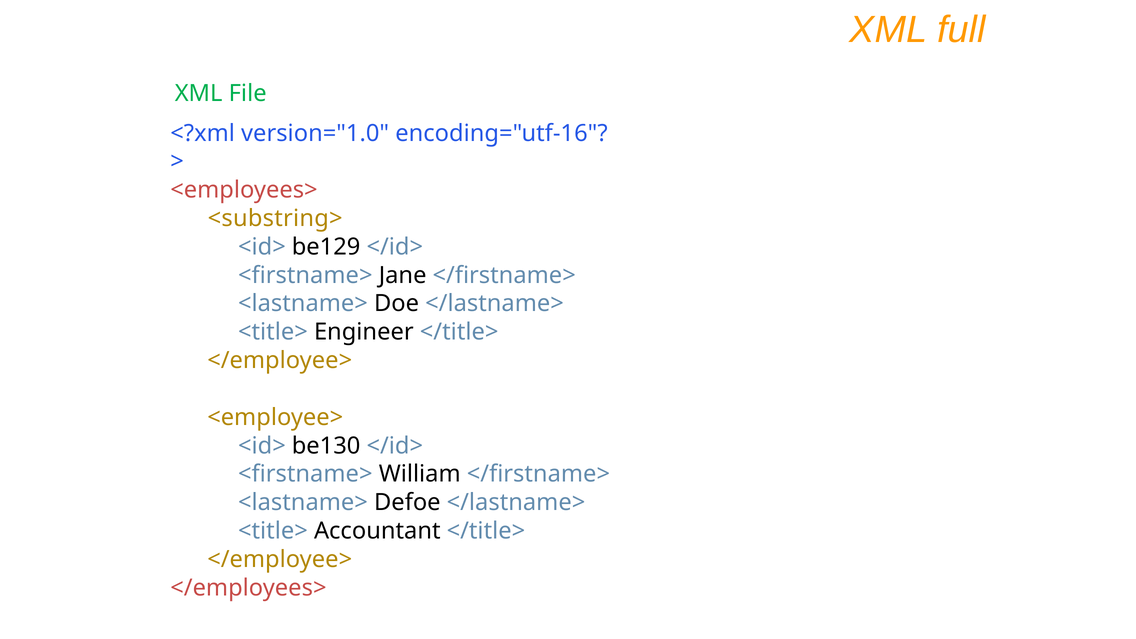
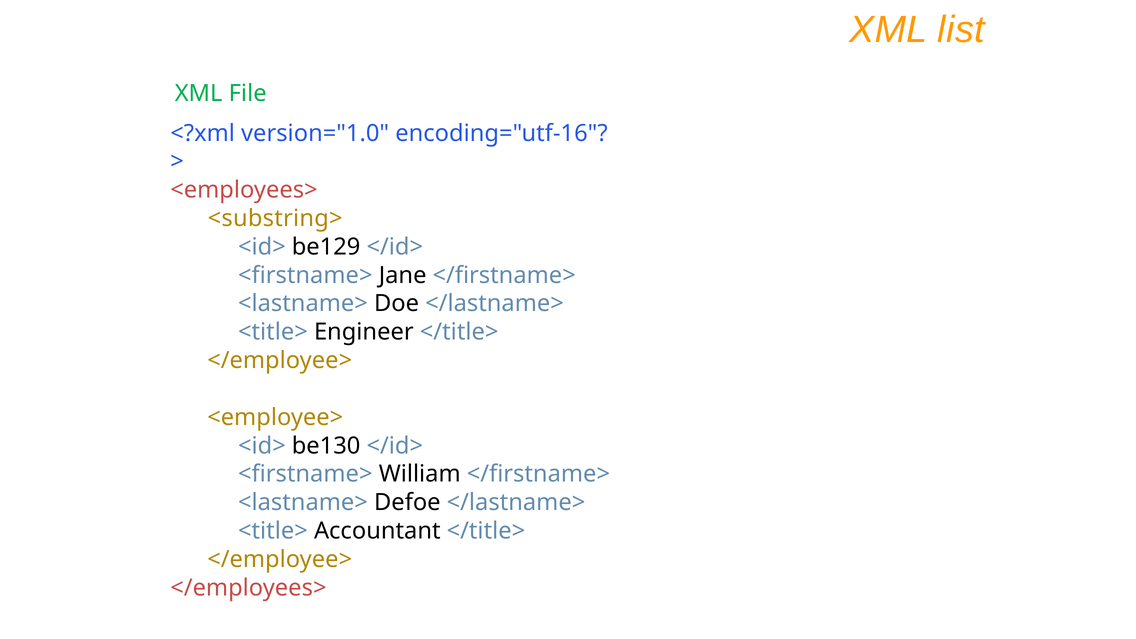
full: full -> list (961, 30)
